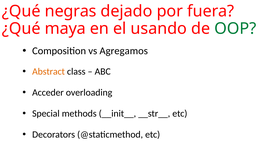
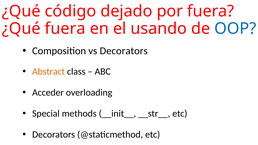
negras: negras -> código (71, 11)
¿Qué maya: maya -> fuera (65, 29)
OOP colour: green -> blue (235, 29)
vs Agregamos: Agregamos -> Decorators (124, 51)
